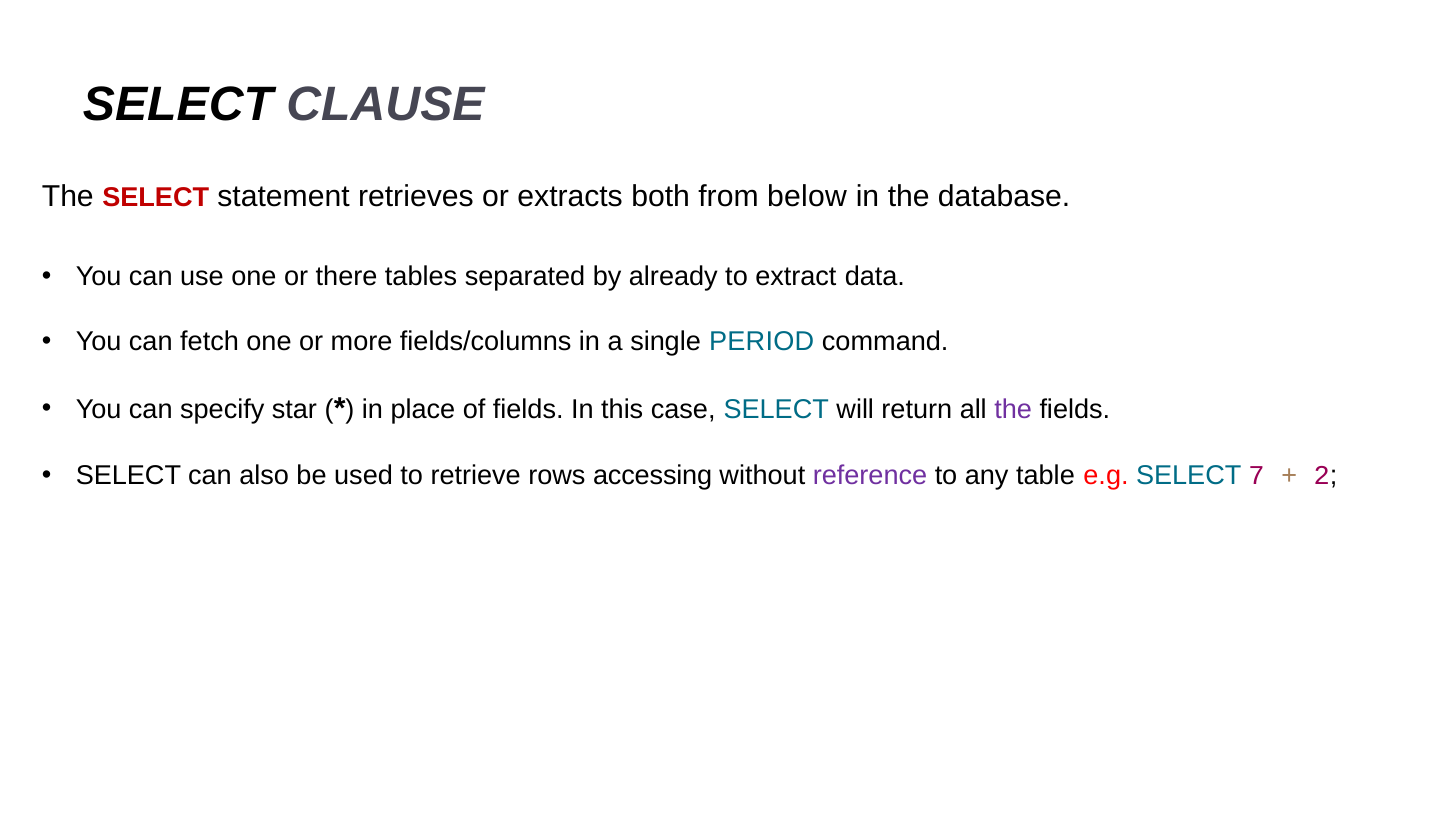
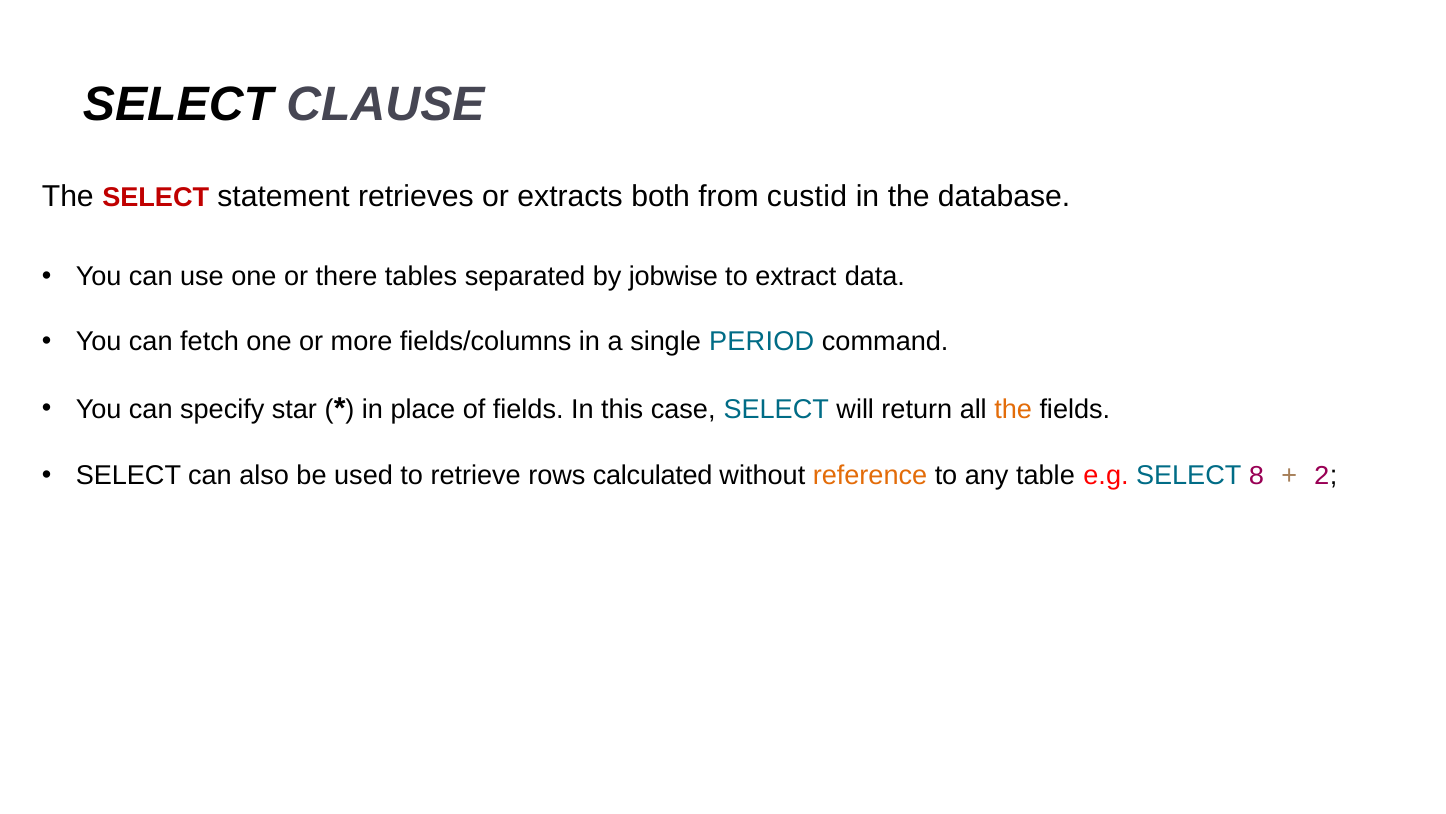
below: below -> custid (807, 196)
already: already -> jobwise (673, 276)
the colour: purple -> orange (1013, 410)
accessing: accessing -> calculated (653, 475)
reference colour: purple -> orange (870, 475)
7: 7 -> 8 (1257, 475)
